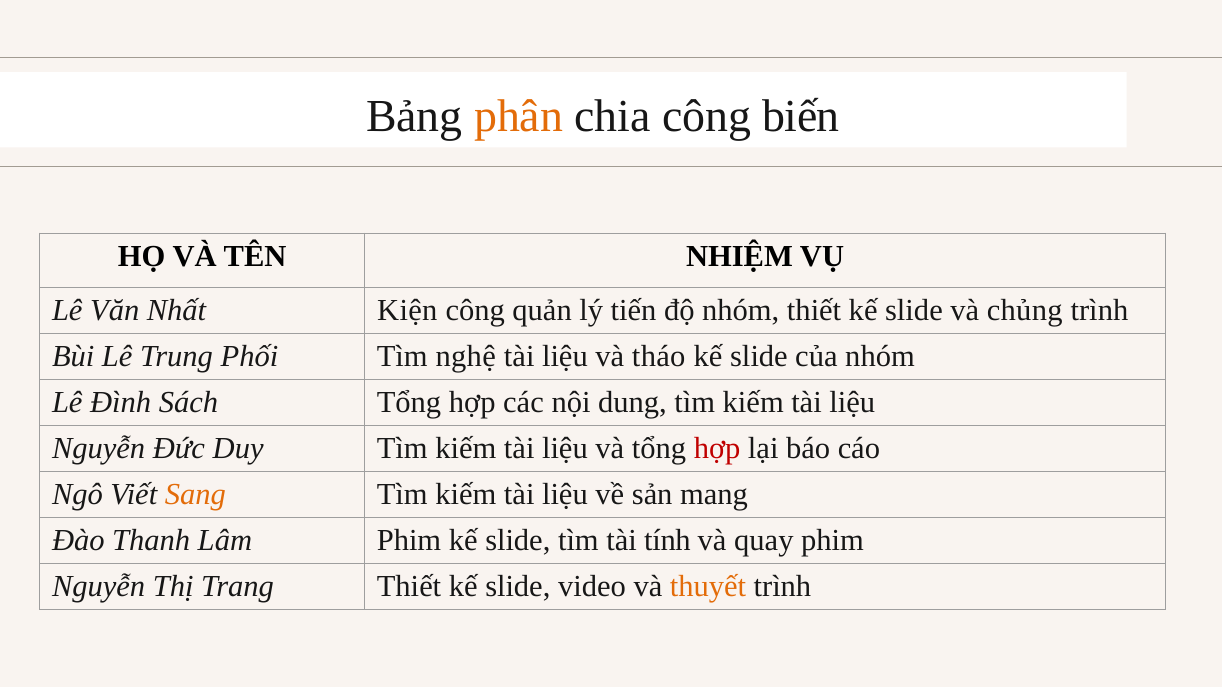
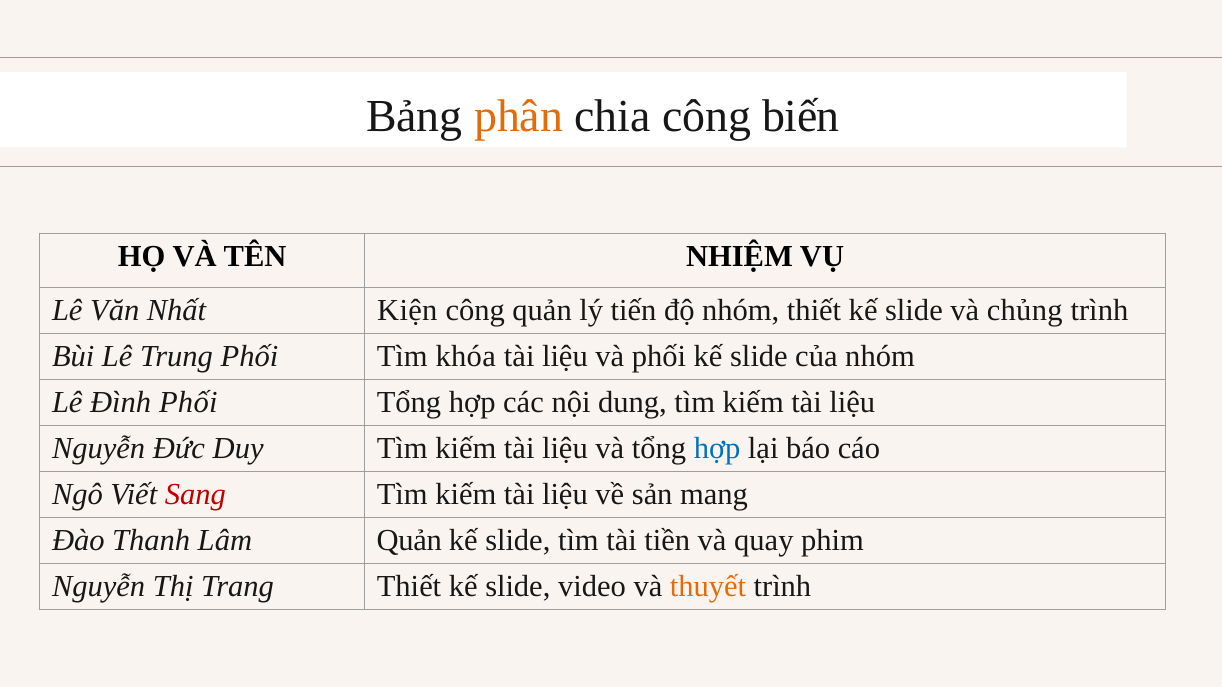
nghệ: nghệ -> khóa (466, 357)
và tháo: tháo -> phối (659, 357)
Đình Sách: Sách -> Phối (188, 403)
hợp colour: red -> blue (717, 449)
Sang colour: orange -> red (195, 495)
Lâm Phim: Phim -> Quản (409, 541)
tính: tính -> tiền (667, 541)
